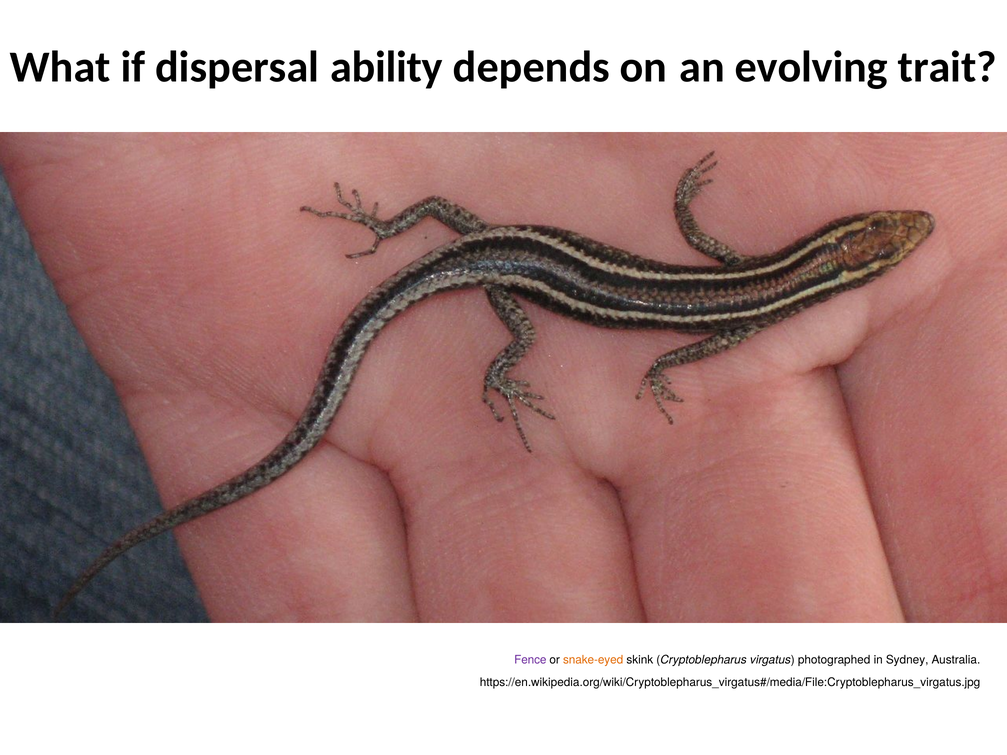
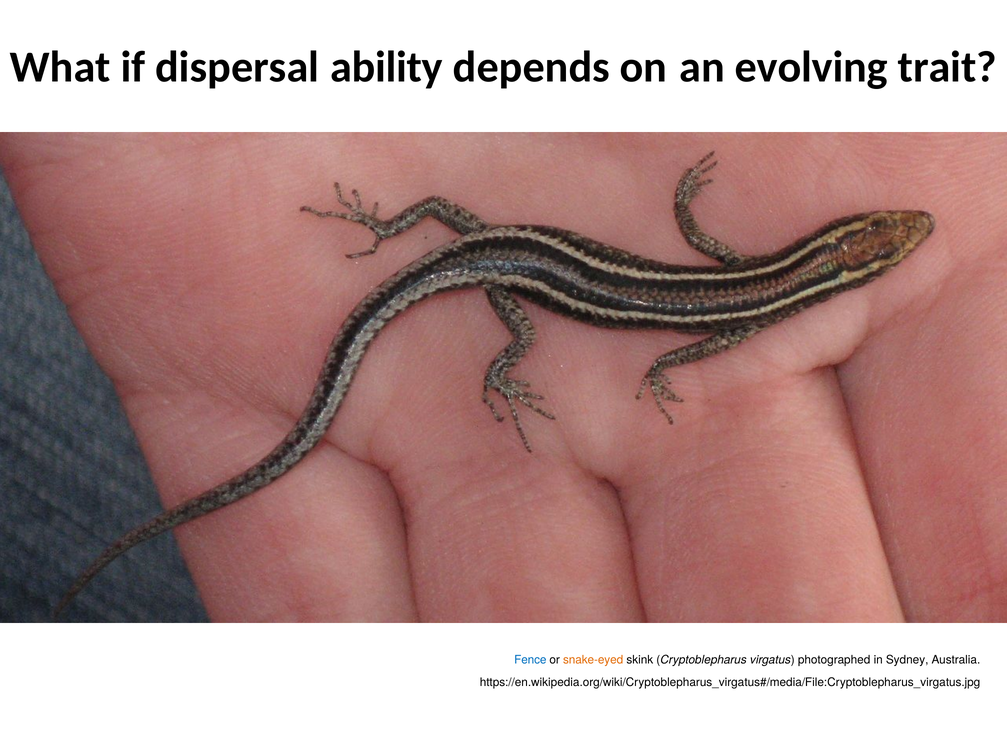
Fence colour: purple -> blue (530, 660)
